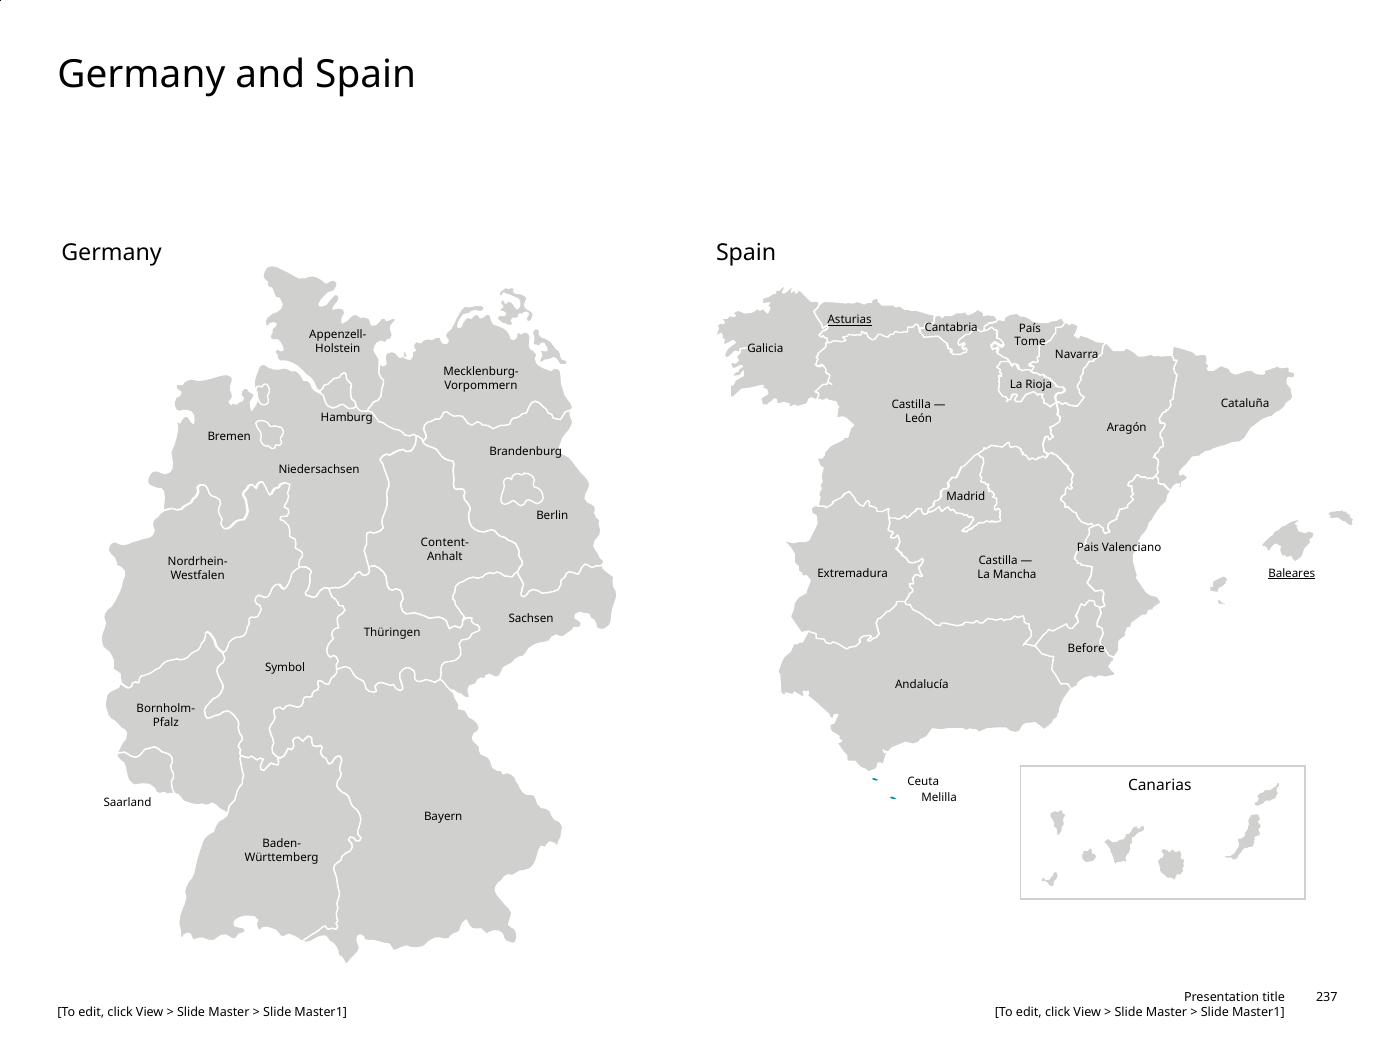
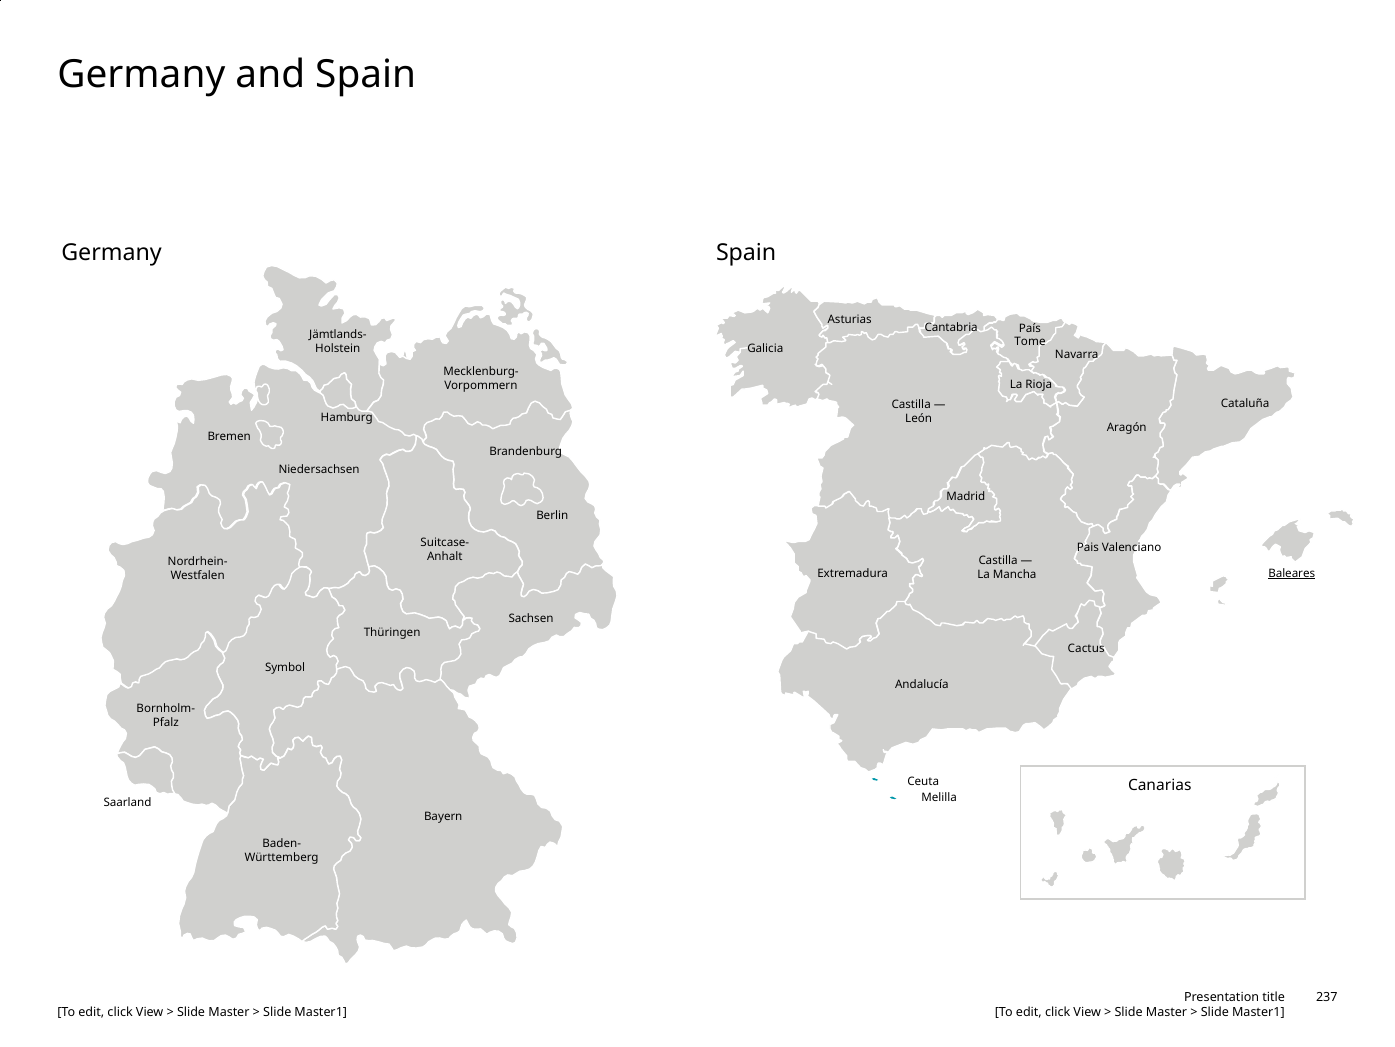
Asturias underline: present -> none (850, 320)
Appenzell-: Appenzell- -> Jämtlands- (338, 335)
Content-: Content- -> Suitcase- (445, 543)
Before: Before -> Cactus (1086, 648)
